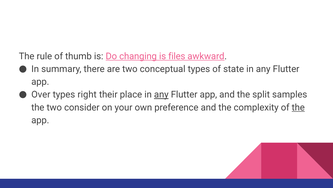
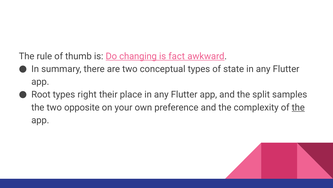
files: files -> fact (177, 56)
Over: Over -> Root (41, 94)
any underline: present -> none (161, 94)
consider: consider -> opposite (82, 107)
